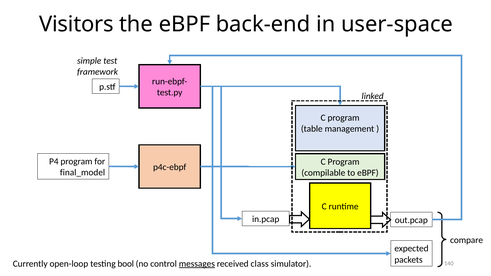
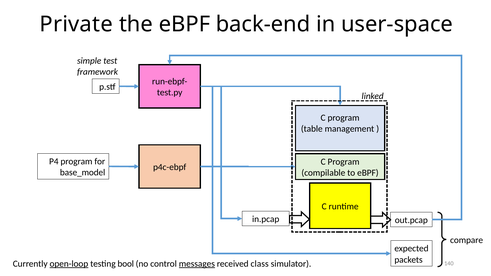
Visitors: Visitors -> Private (76, 24)
final_model: final_model -> base_model (83, 173)
open-loop underline: none -> present (69, 264)
